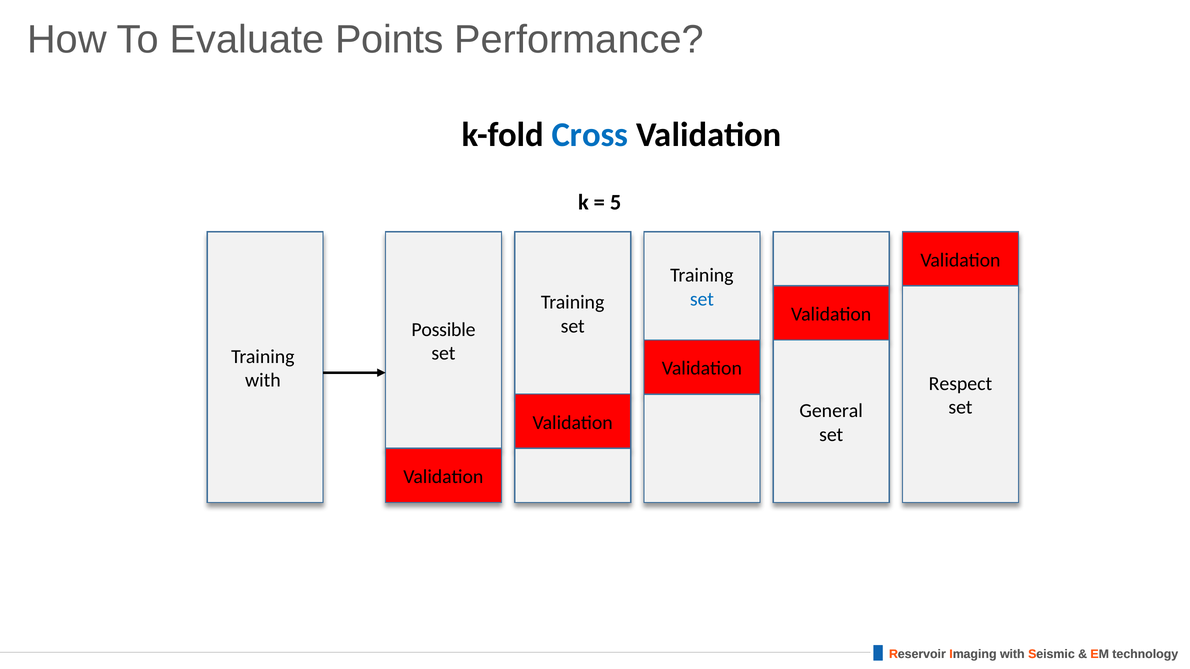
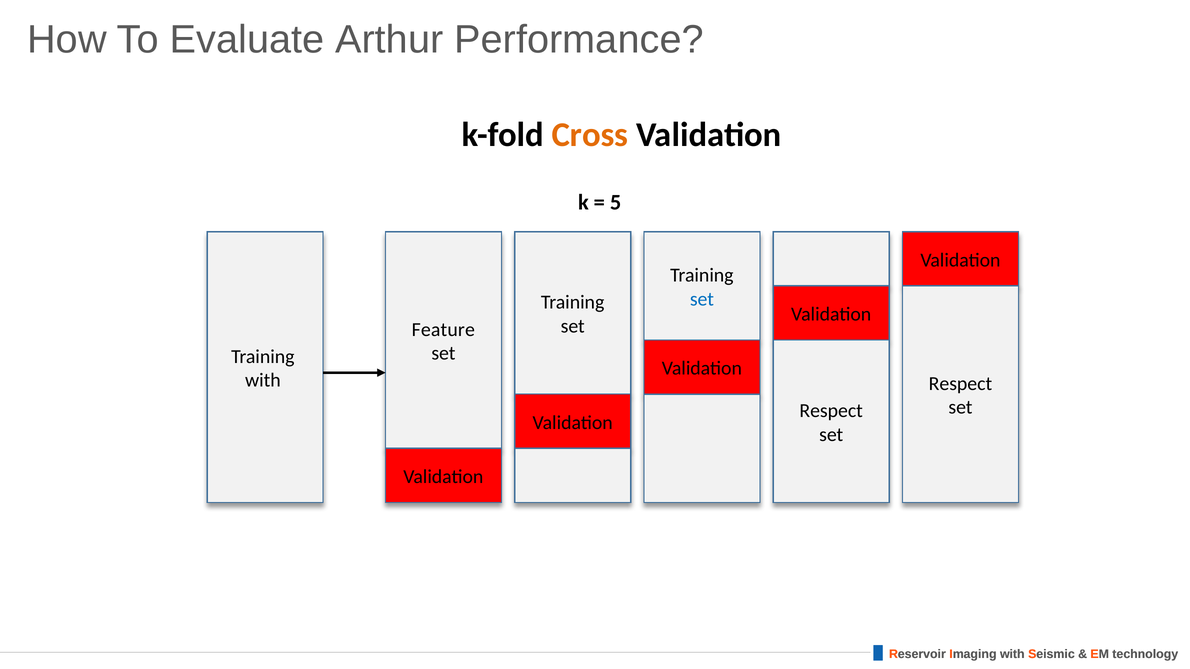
Points: Points -> Arthur (389, 40)
Cross colour: blue -> orange (590, 135)
Possible: Possible -> Feature (443, 330)
General: General -> Respect (831, 411)
